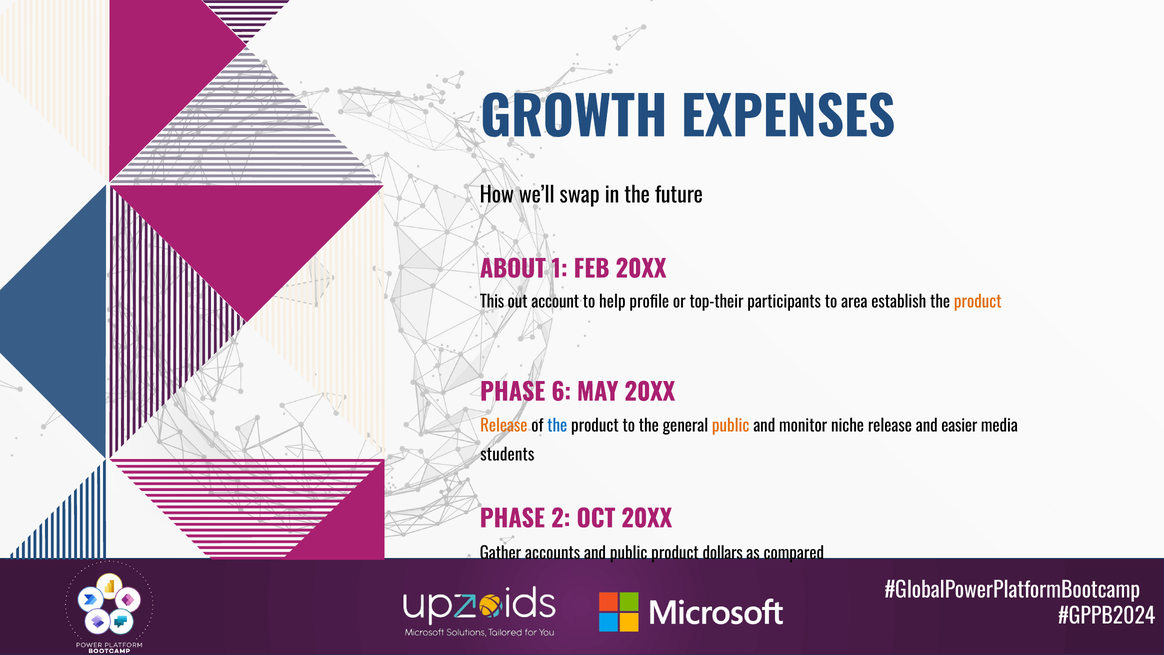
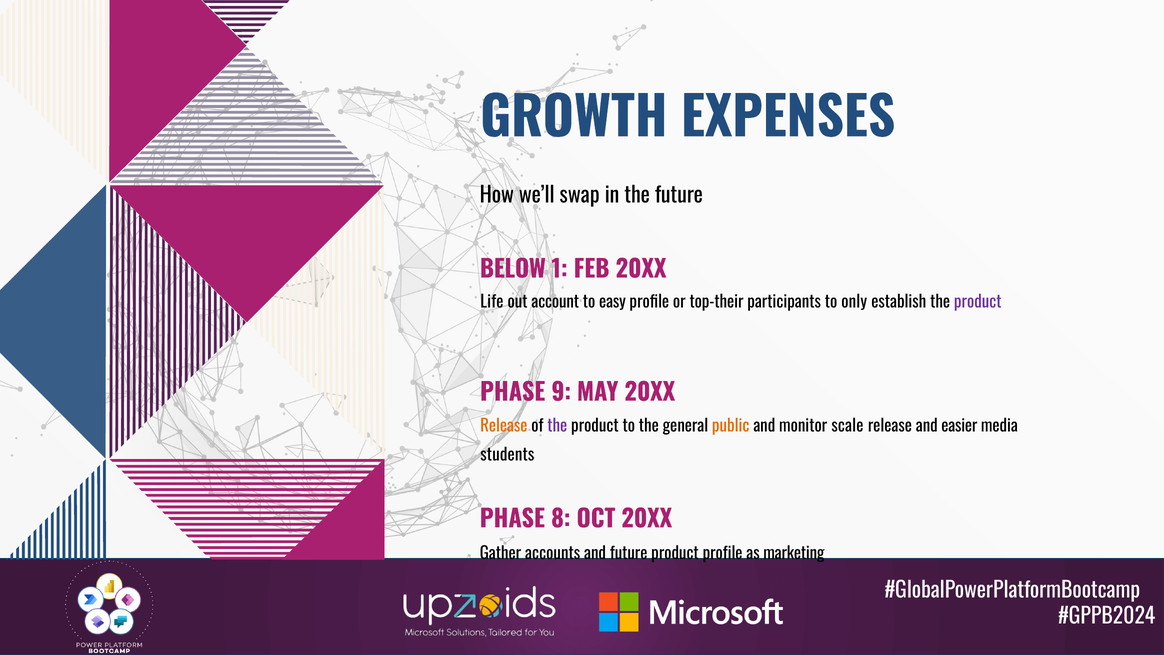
ABOUT: ABOUT -> BELOW (513, 269)
This: This -> Life (492, 302)
help: help -> easy (612, 302)
area: area -> only (854, 302)
product colour: orange -> purple (978, 302)
6: 6 -> 9 (561, 393)
the colour: blue -> purple (557, 426)
niche: niche -> scale (847, 426)
2: 2 -> 8 (561, 519)
and public: public -> future (629, 553)
product dollars: dollars -> profile (723, 553)
compared: compared -> marketing (794, 553)
